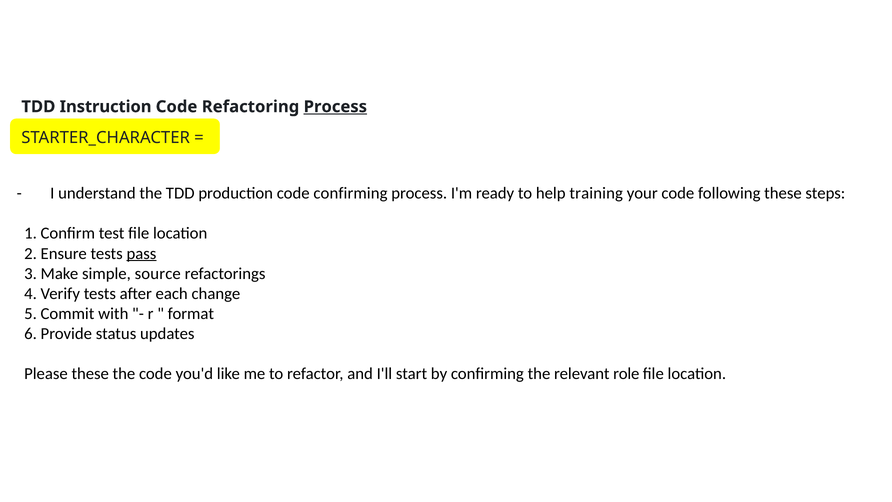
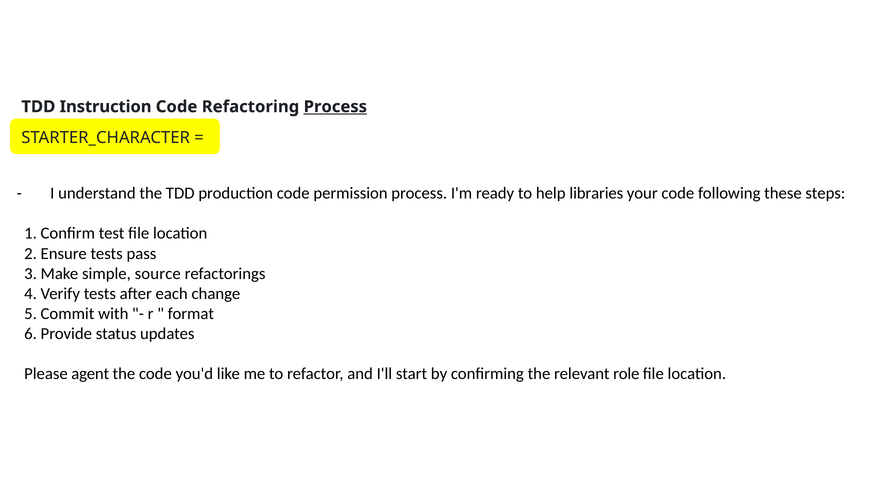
code confirming: confirming -> permission (351, 193)
training: training -> libraries (596, 193)
pass underline: present -> none (141, 253)
Please these: these -> agent (90, 374)
